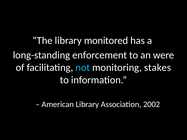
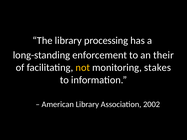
monitored: monitored -> processing (106, 41)
were: were -> their (164, 55)
not colour: light blue -> yellow (83, 68)
